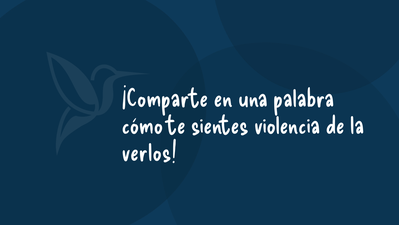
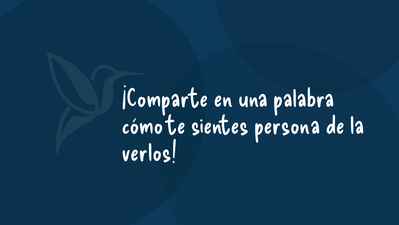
violencia: violencia -> persona (287, 125)
